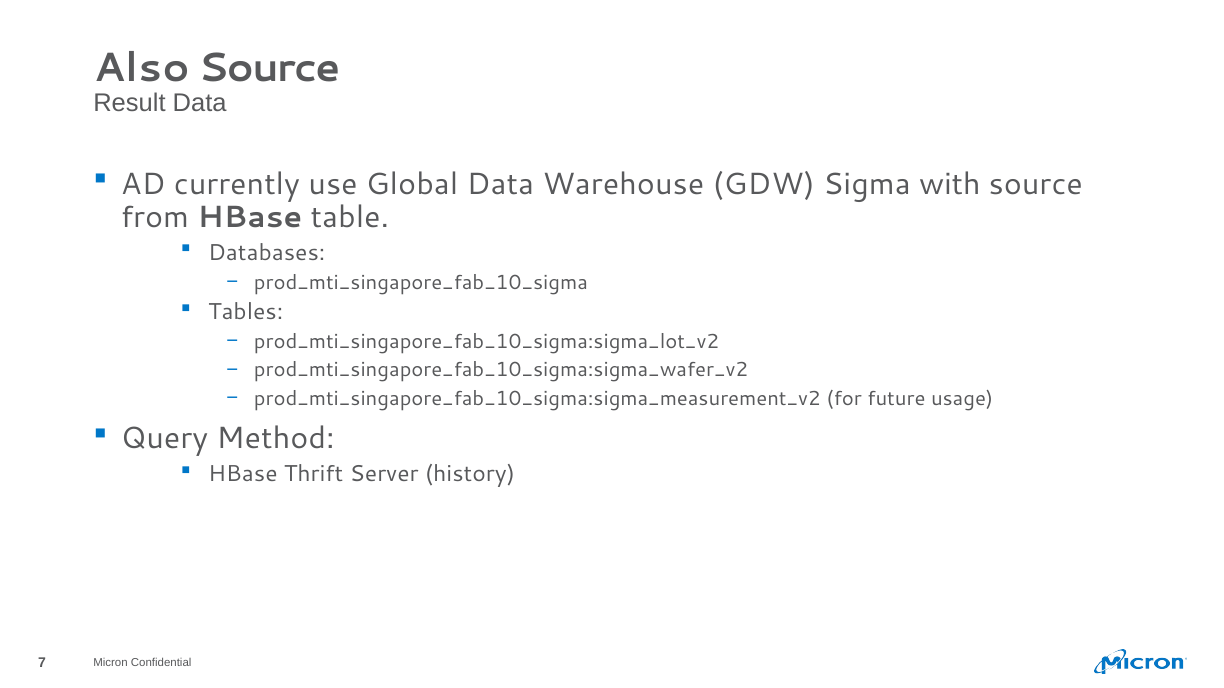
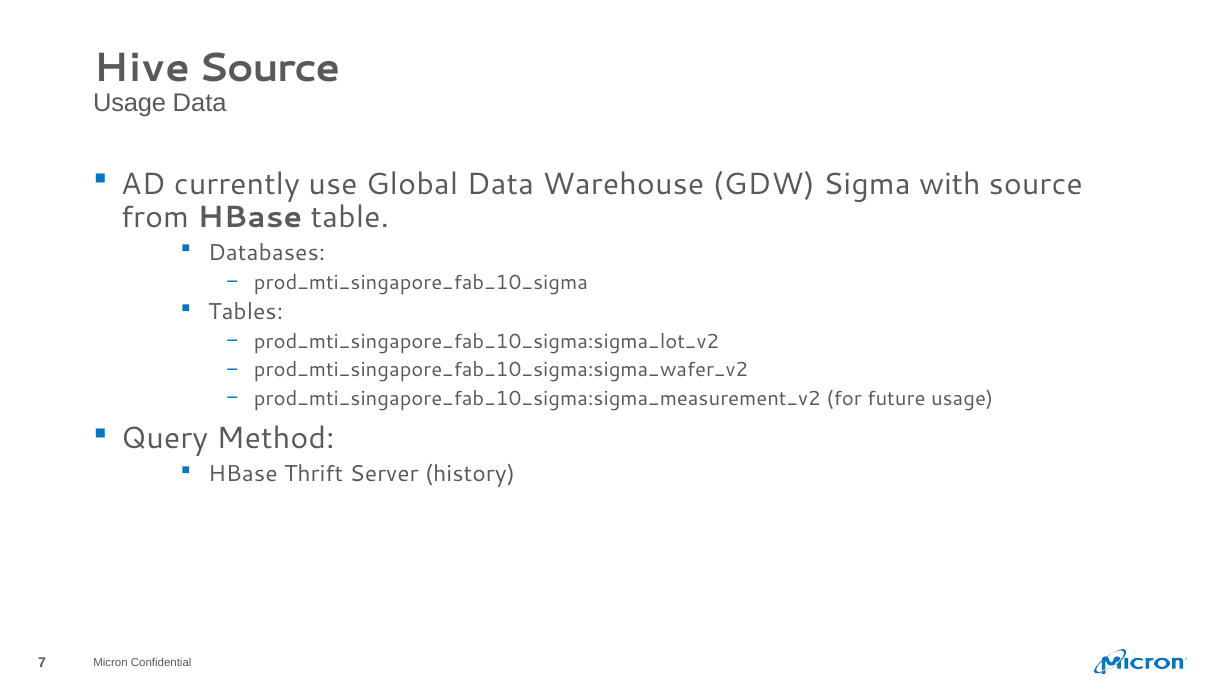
Also: Also -> Hive (142, 68)
Result: Result -> Usage (130, 103)
